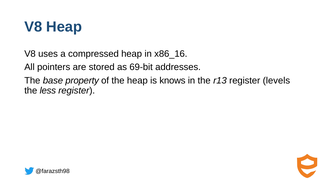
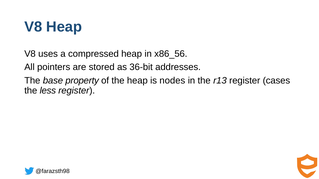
x86_16: x86_16 -> x86_56 (171, 54)
69-bit: 69-bit -> 36-bit (141, 67)
knows: knows -> nodes (172, 81)
levels: levels -> cases (276, 81)
